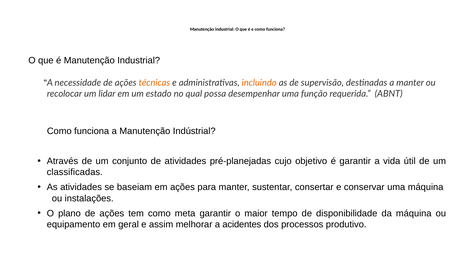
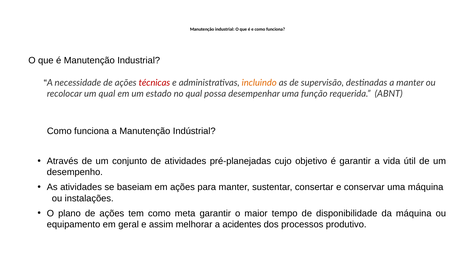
técnicas colour: orange -> red (154, 83)
um lidar: lidar -> qual (107, 94)
classificadas: classificadas -> desempenho (75, 172)
